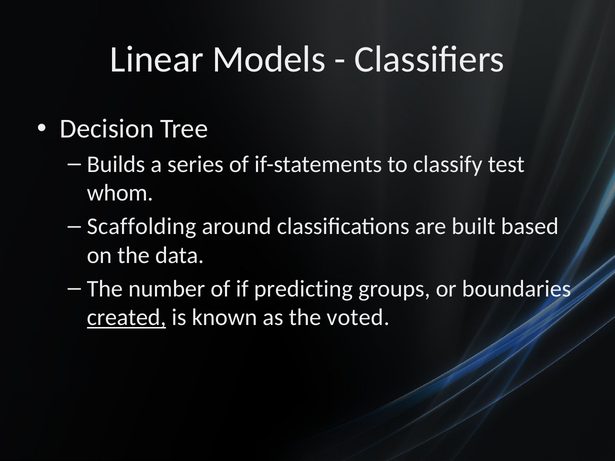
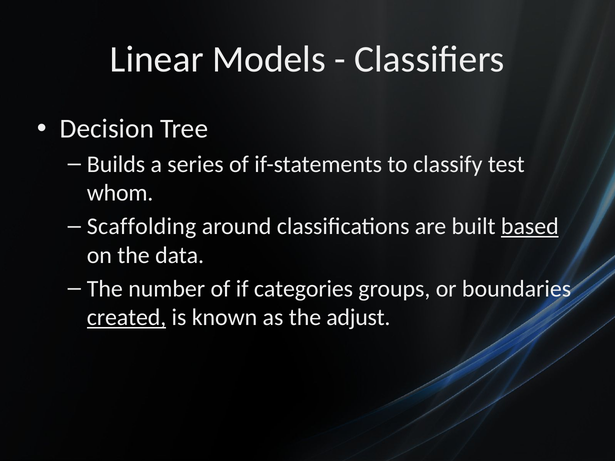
based underline: none -> present (530, 227)
predicting: predicting -> categories (303, 289)
voted: voted -> adjust (358, 317)
